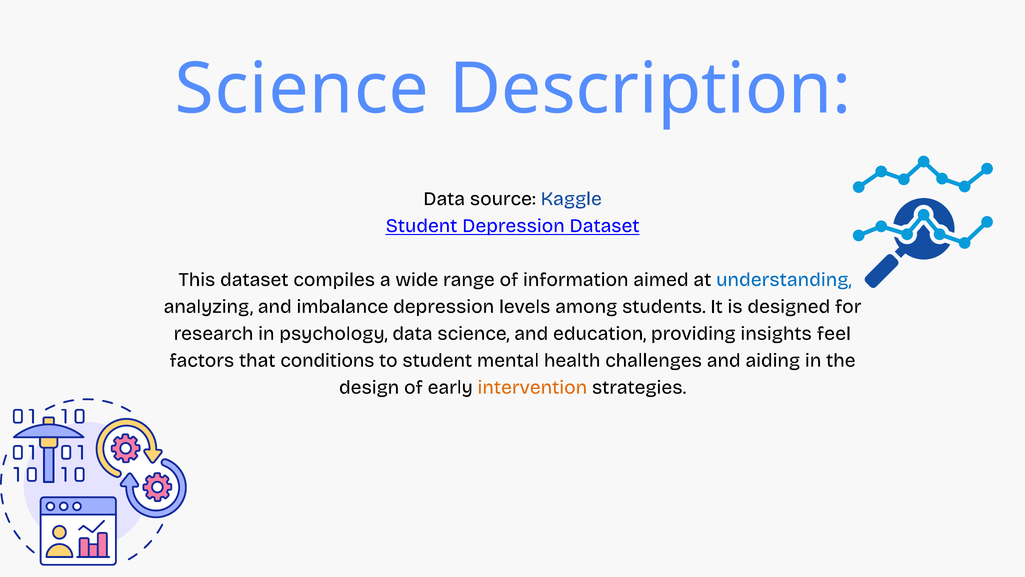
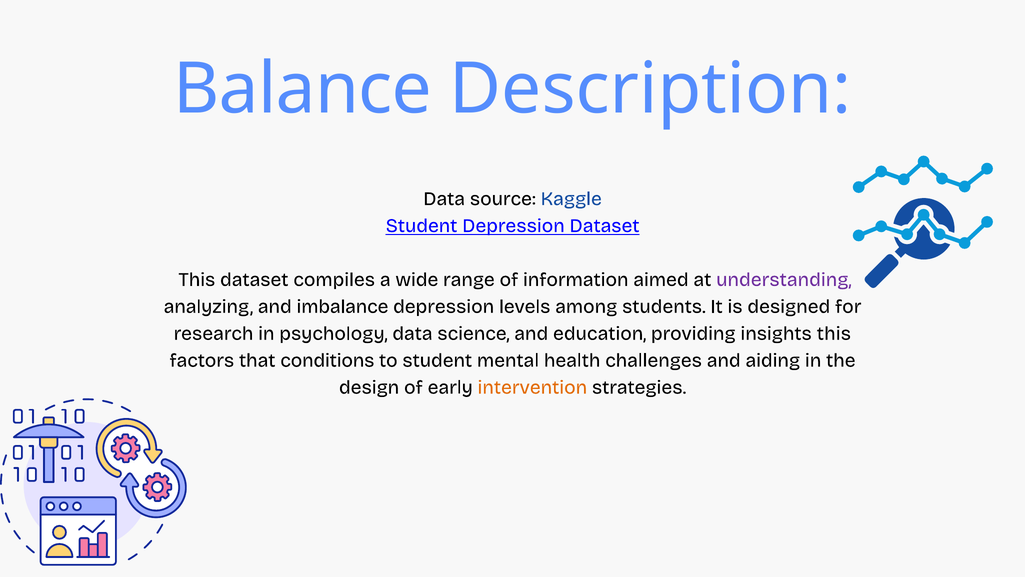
Science: Science -> Balance (303, 89)
understanding colour: blue -> purple (784, 279)
insights feel: feel -> this (834, 333)
